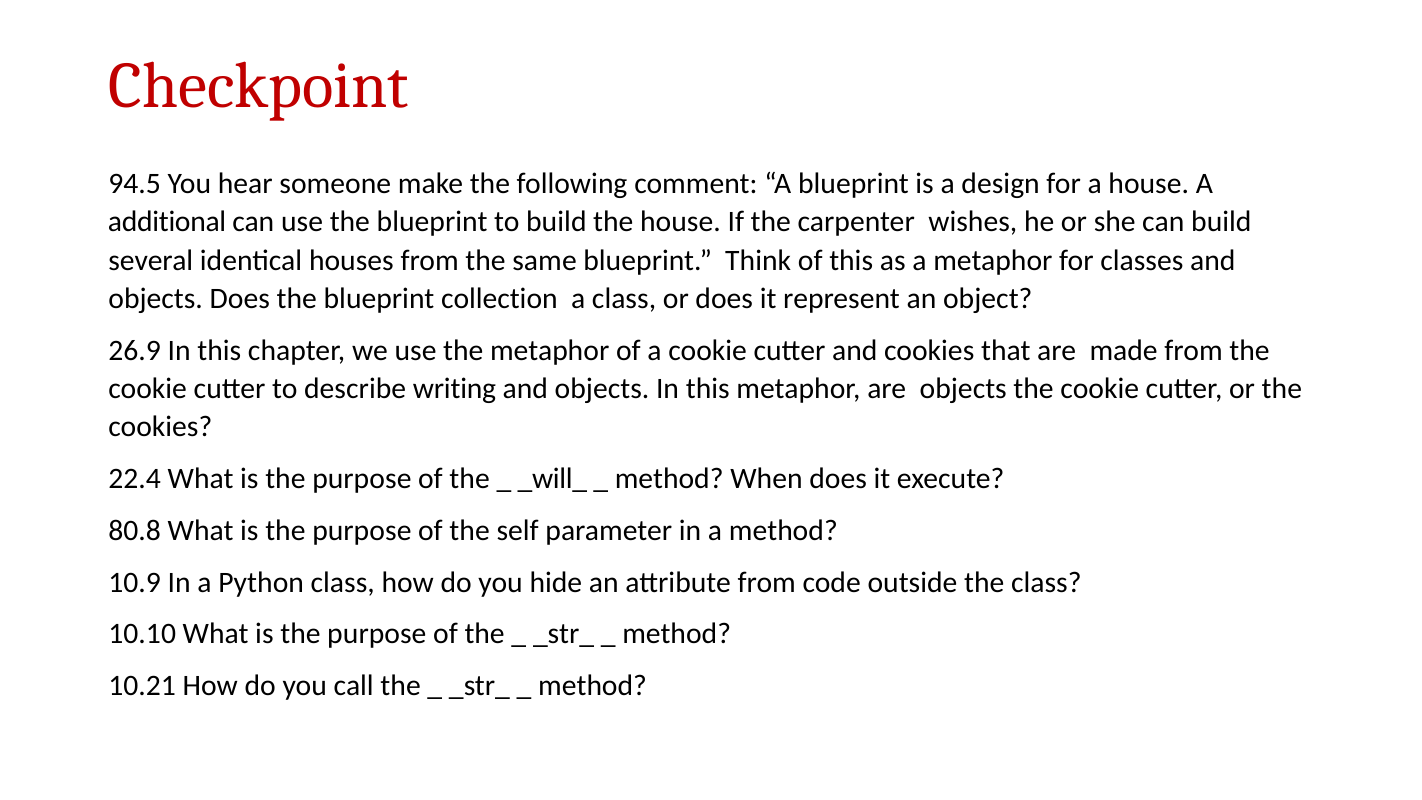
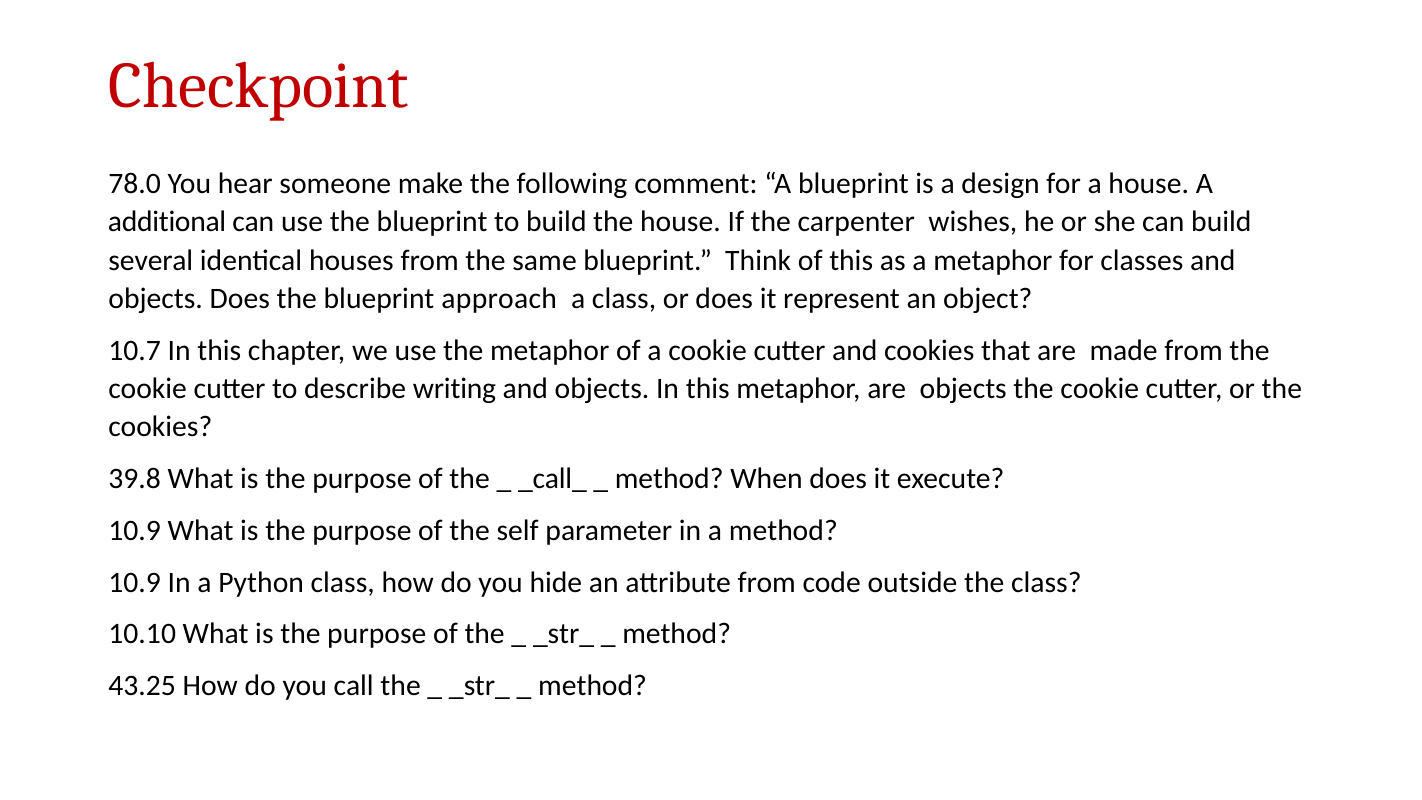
94.5: 94.5 -> 78.0 (135, 183)
collection: collection -> approach (499, 299)
26.9: 26.9 -> 10.7 (135, 350)
22.4: 22.4 -> 39.8 (135, 479)
_will_: _will_ -> _call_ (552, 479)
80.8: 80.8 -> 10.9 (135, 530)
10.21: 10.21 -> 43.25 (142, 685)
